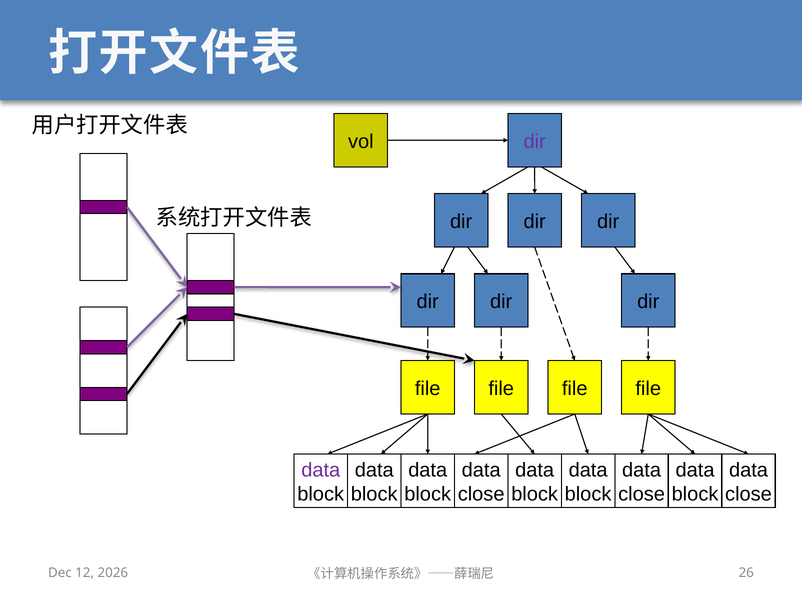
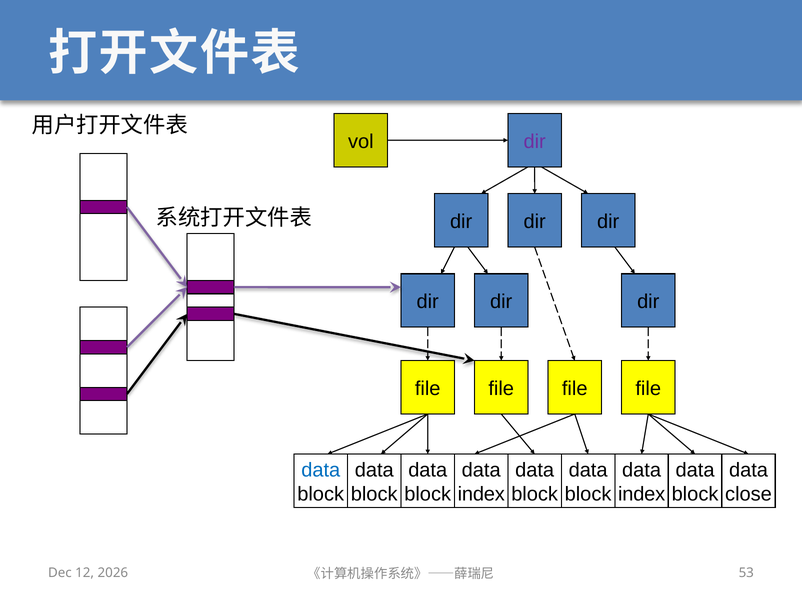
data colour: purple -> blue (321, 471)
close: close -> index (481, 495)
close: close -> index (642, 495)
26: 26 -> 53 (746, 573)
